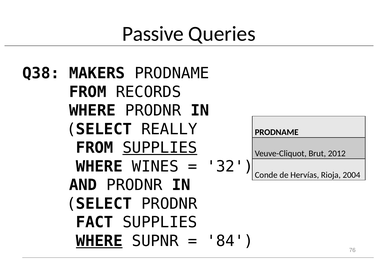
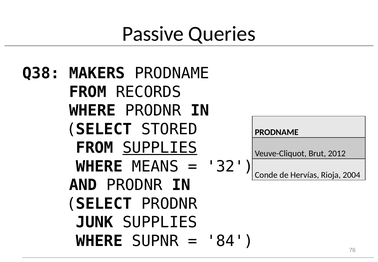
REALLY: REALLY -> STORED (169, 129)
WINES: WINES -> MEANS (155, 166)
FACT: FACT -> JUNK (95, 222)
WHERE underline: present -> none (99, 241)
